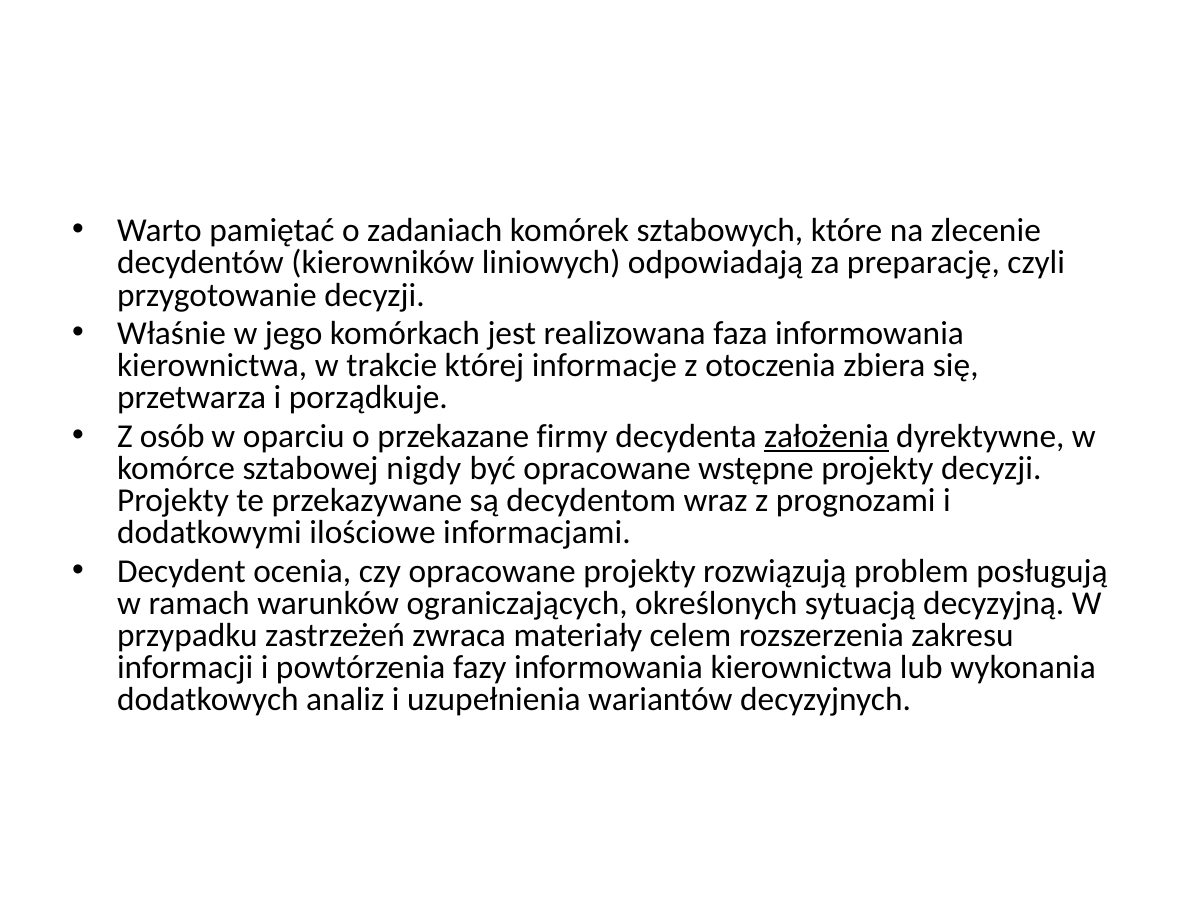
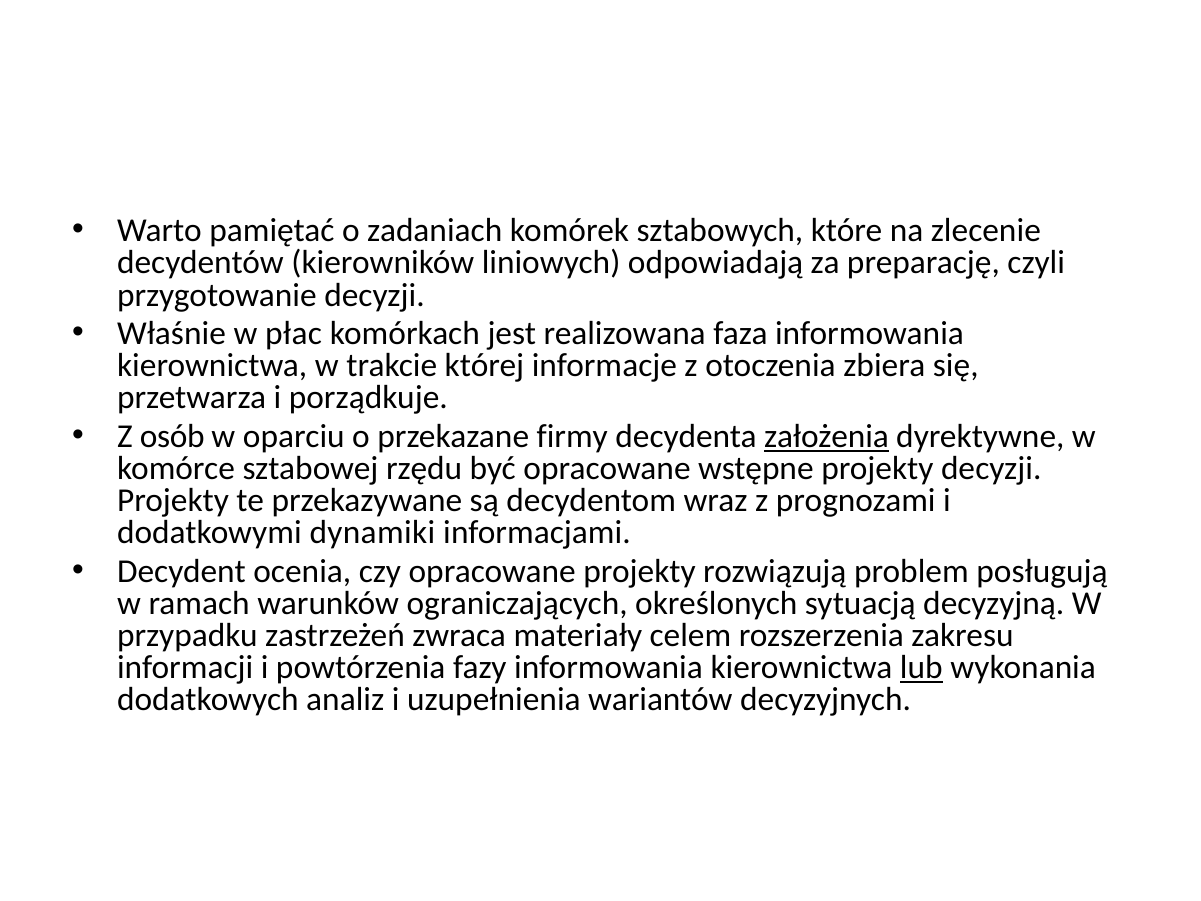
jego: jego -> płac (293, 334)
nigdy: nigdy -> rzędu (424, 469)
ilościowe: ilościowe -> dynamiki (372, 533)
lub underline: none -> present (921, 668)
